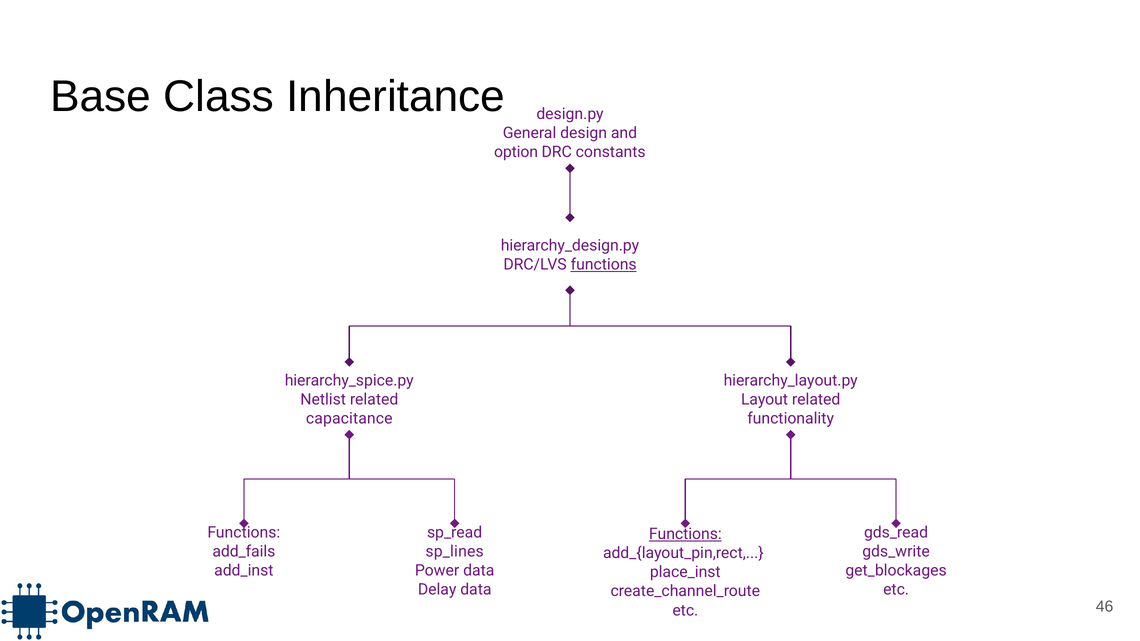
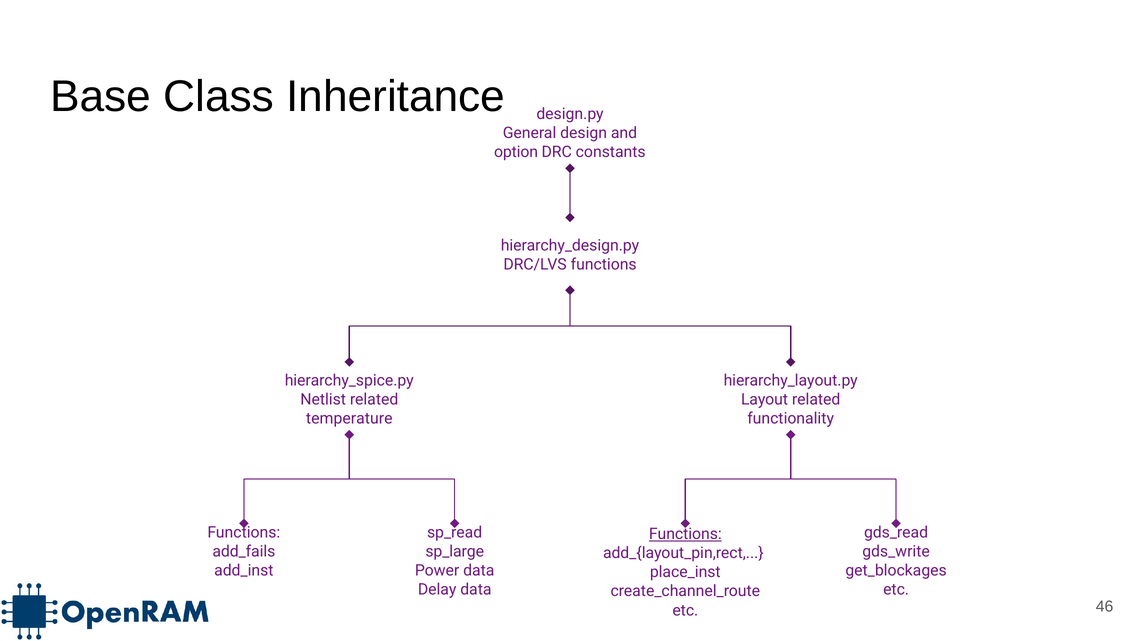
functions underline: present -> none (604, 265)
capacitance: capacitance -> temperature (349, 419)
sp_lines: sp_lines -> sp_large (455, 552)
